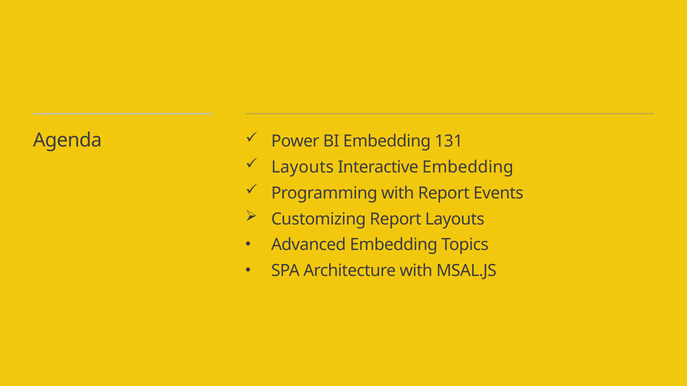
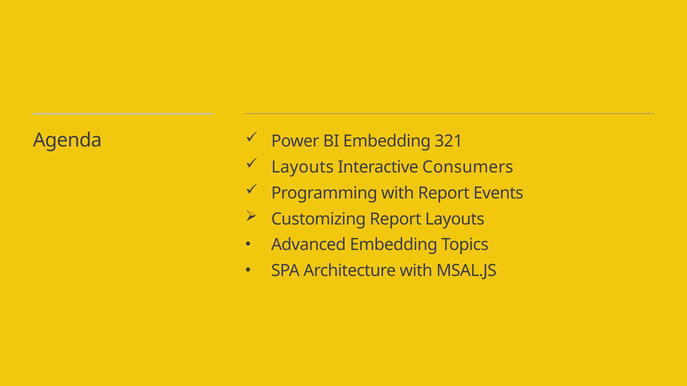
131: 131 -> 321 (449, 141)
Interactive Embedding: Embedding -> Consumers (468, 167)
